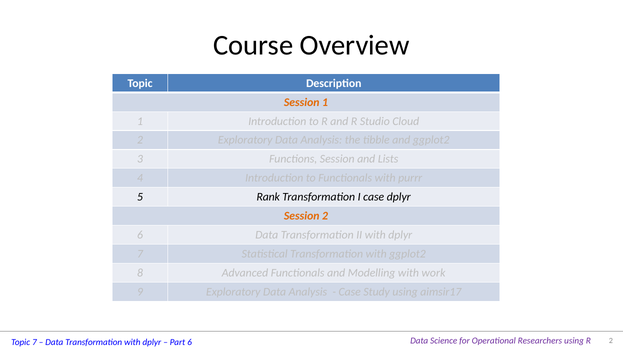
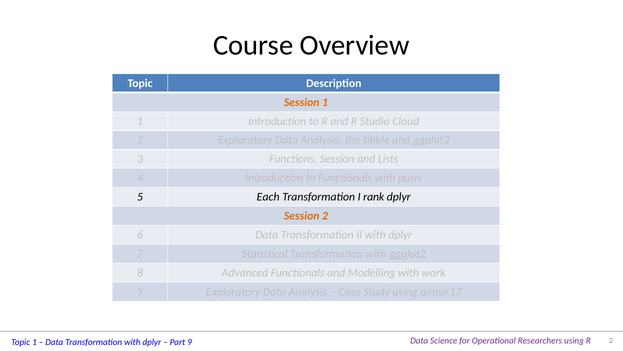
Rank: Rank -> Each (268, 197)
I case: case -> rank (374, 197)
Topic 7: 7 -> 1 (34, 342)
6: 6 -> 9 (190, 342)
